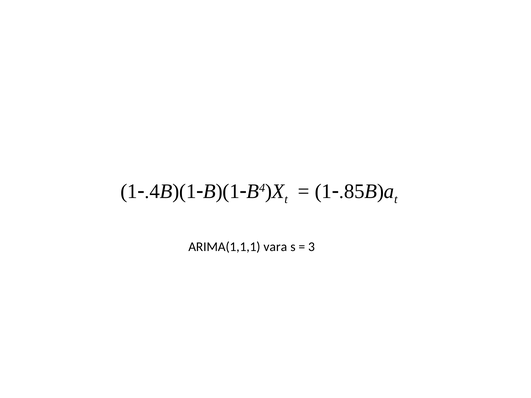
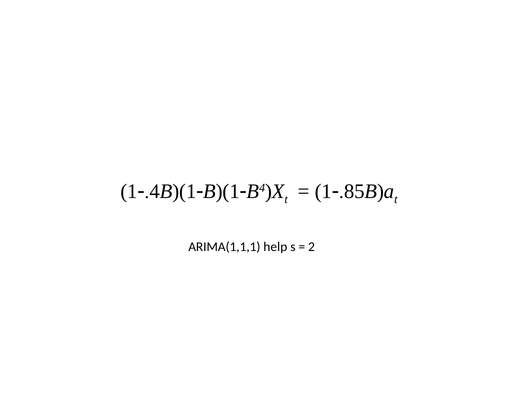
vara: vara -> help (275, 247)
3: 3 -> 2 (311, 247)
